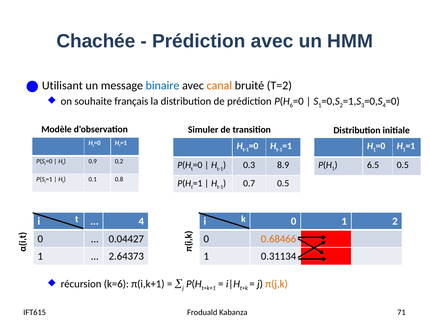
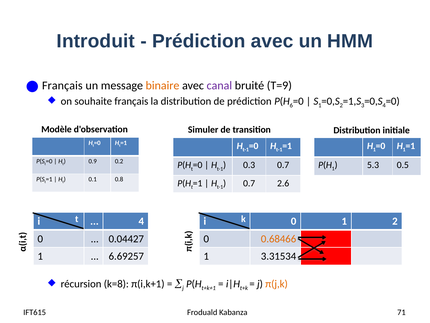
Chachée: Chachée -> Introduit (96, 41)
Utilisant: Utilisant -> Français (62, 85)
binaire colour: blue -> orange (163, 85)
canal colour: orange -> purple (219, 85)
T=2: T=2 -> T=9 (279, 85)
0.3 8.9: 8.9 -> 0.7 (283, 165)
6.5: 6.5 -> 5.3 (373, 165)
0.7 0.5: 0.5 -> 2.6 (283, 183)
2.64373: 2.64373 -> 6.69257 (126, 256)
0.31134: 0.31134 -> 3.31534 (279, 256)
k=6: k=6 -> k=8 (116, 283)
